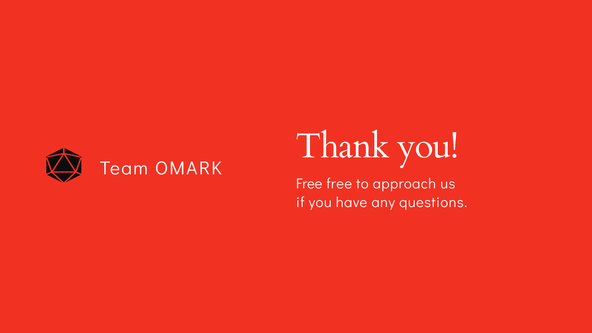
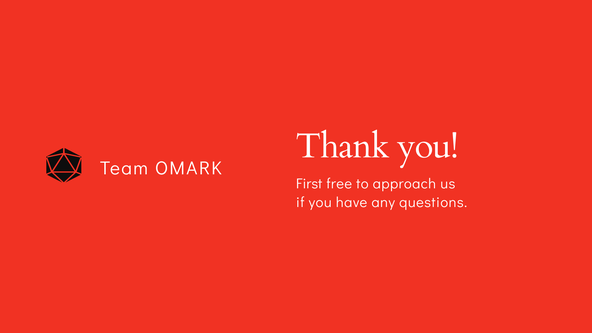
Free: Free -> First (309, 184)
